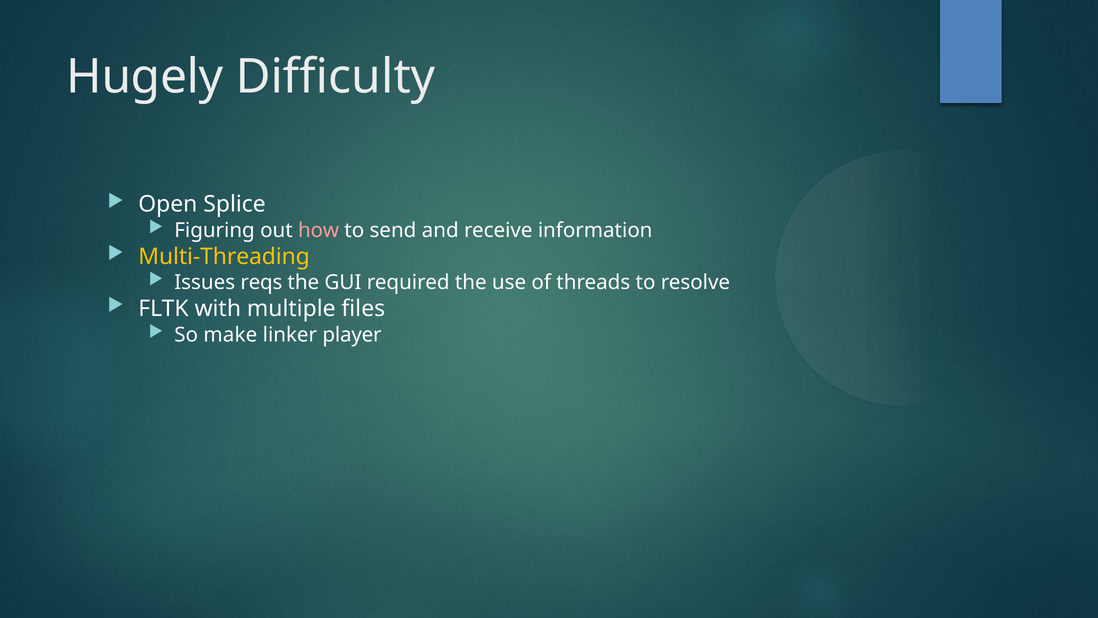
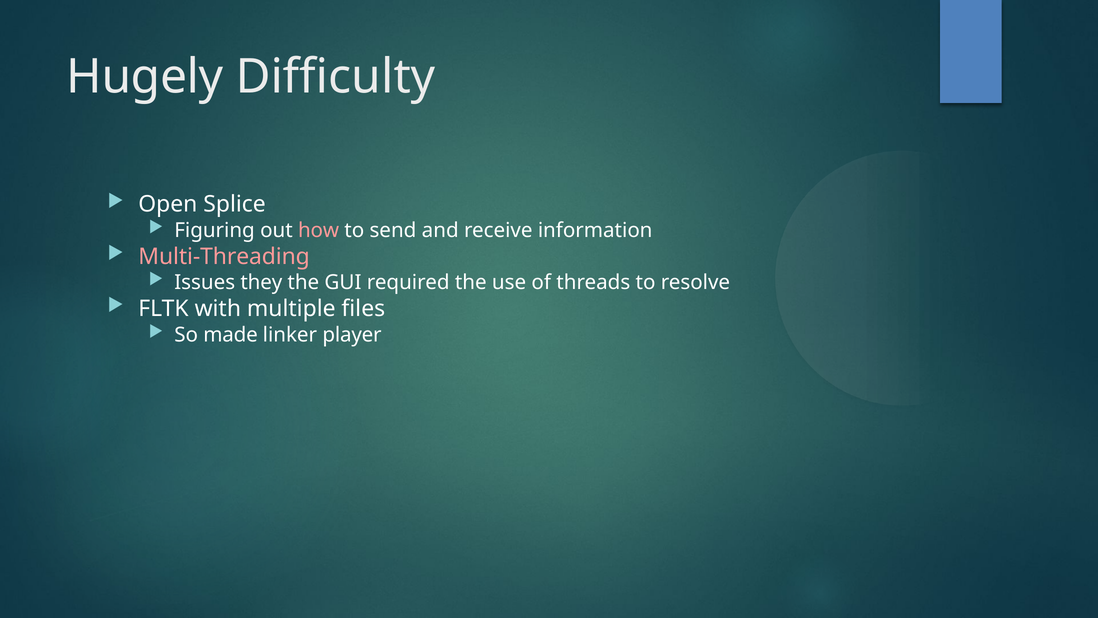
Multi-Threading colour: yellow -> pink (224, 256)
reqs: reqs -> they (261, 282)
make: make -> made (231, 335)
